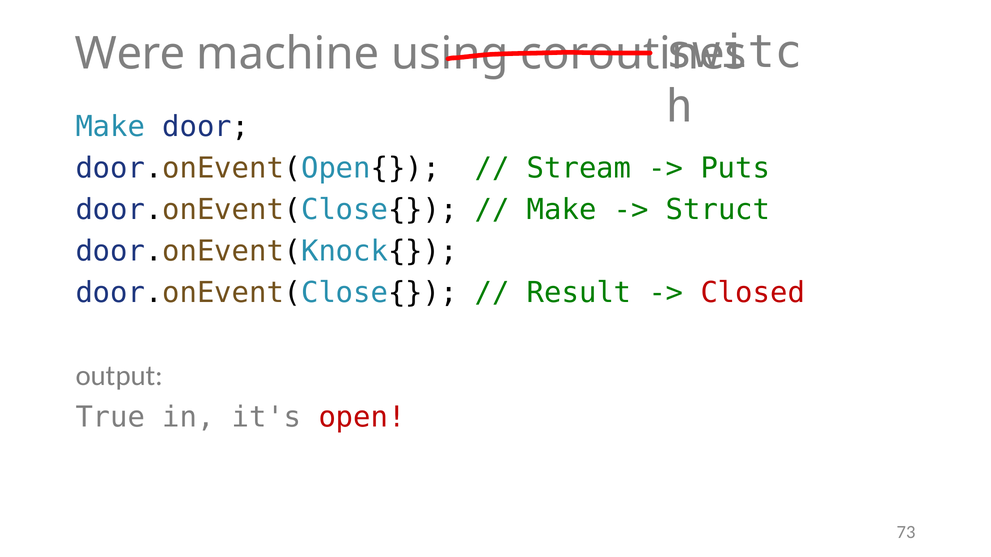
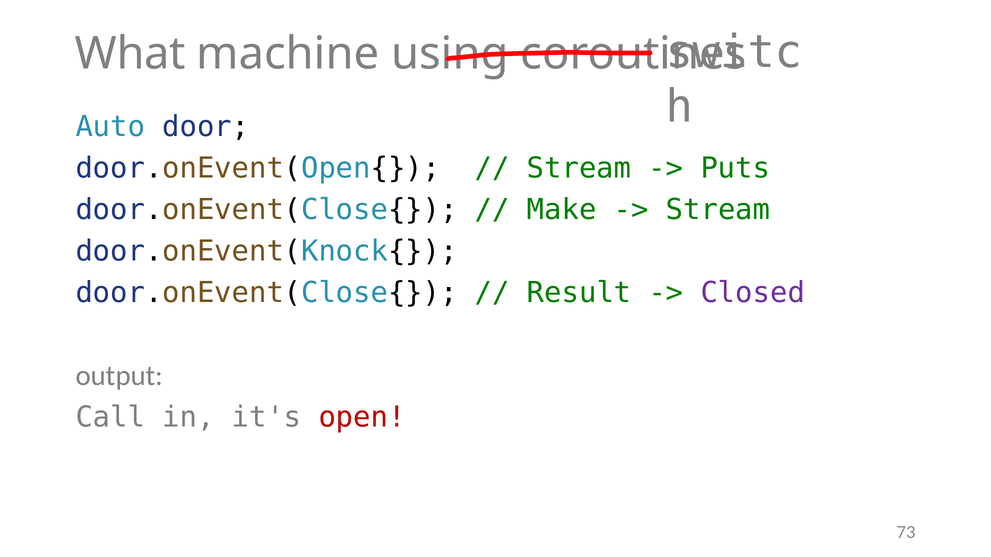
Were: Were -> What (130, 54)
Make: Make -> Auto (110, 127)
Struct: Struct -> Stream (718, 210)
Closed colour: red -> purple (753, 293)
True: True -> Call (110, 418)
